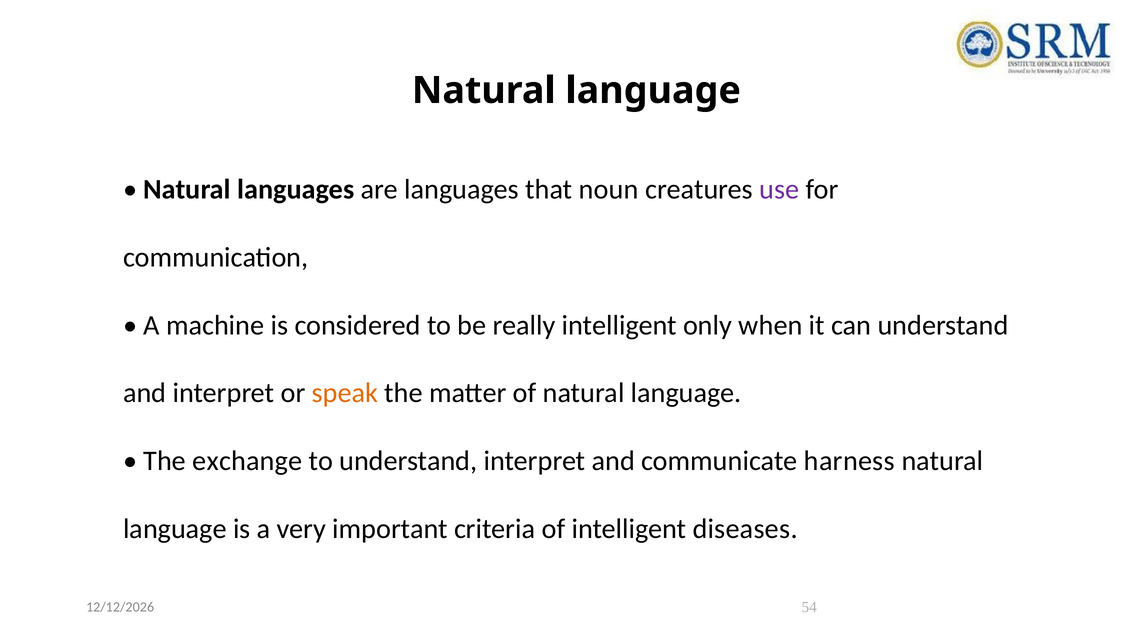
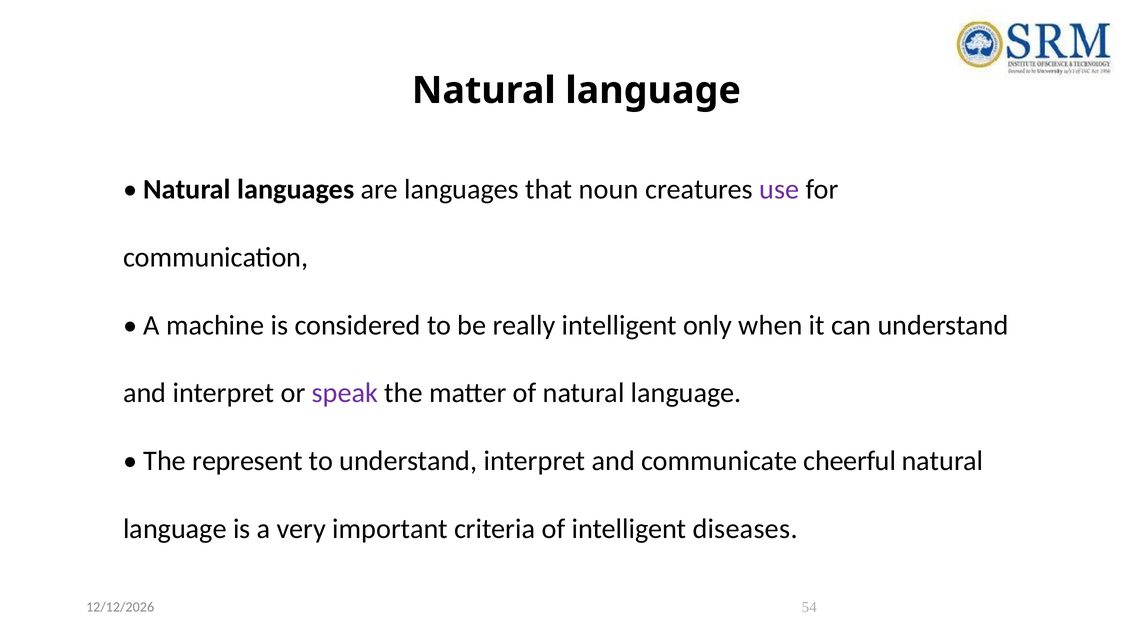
speak colour: orange -> purple (345, 393)
exchange: exchange -> represent (248, 461)
harness: harness -> cheerful (850, 461)
